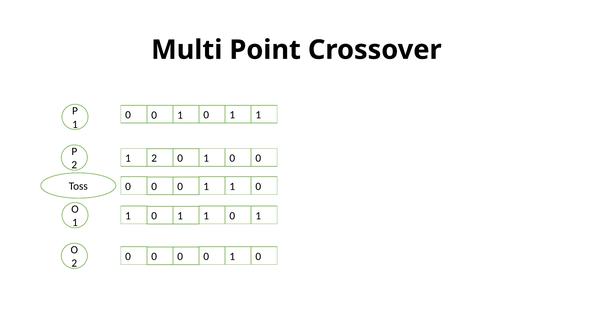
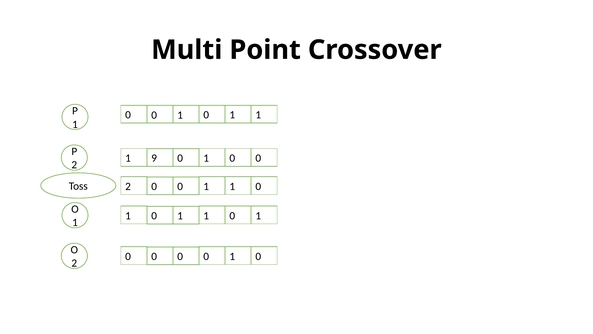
1 2: 2 -> 9 (154, 158)
Toss 0: 0 -> 2 (128, 186)
